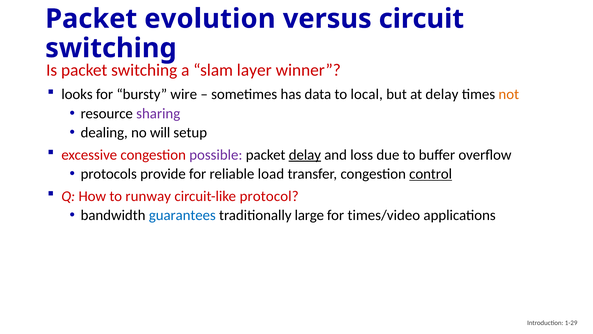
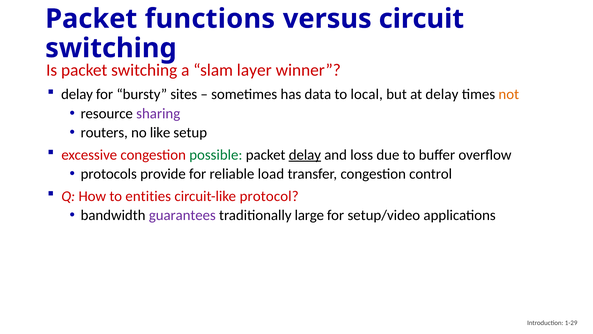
evolution: evolution -> functions (210, 19)
looks: looks -> delay (77, 94)
wire: wire -> sites (184, 94)
dealing: dealing -> routers (104, 132)
will: will -> like (160, 132)
possible colour: purple -> green (216, 155)
control underline: present -> none (431, 174)
runway: runway -> entities (148, 196)
guarantees colour: blue -> purple (182, 215)
times/video: times/video -> setup/video (384, 215)
